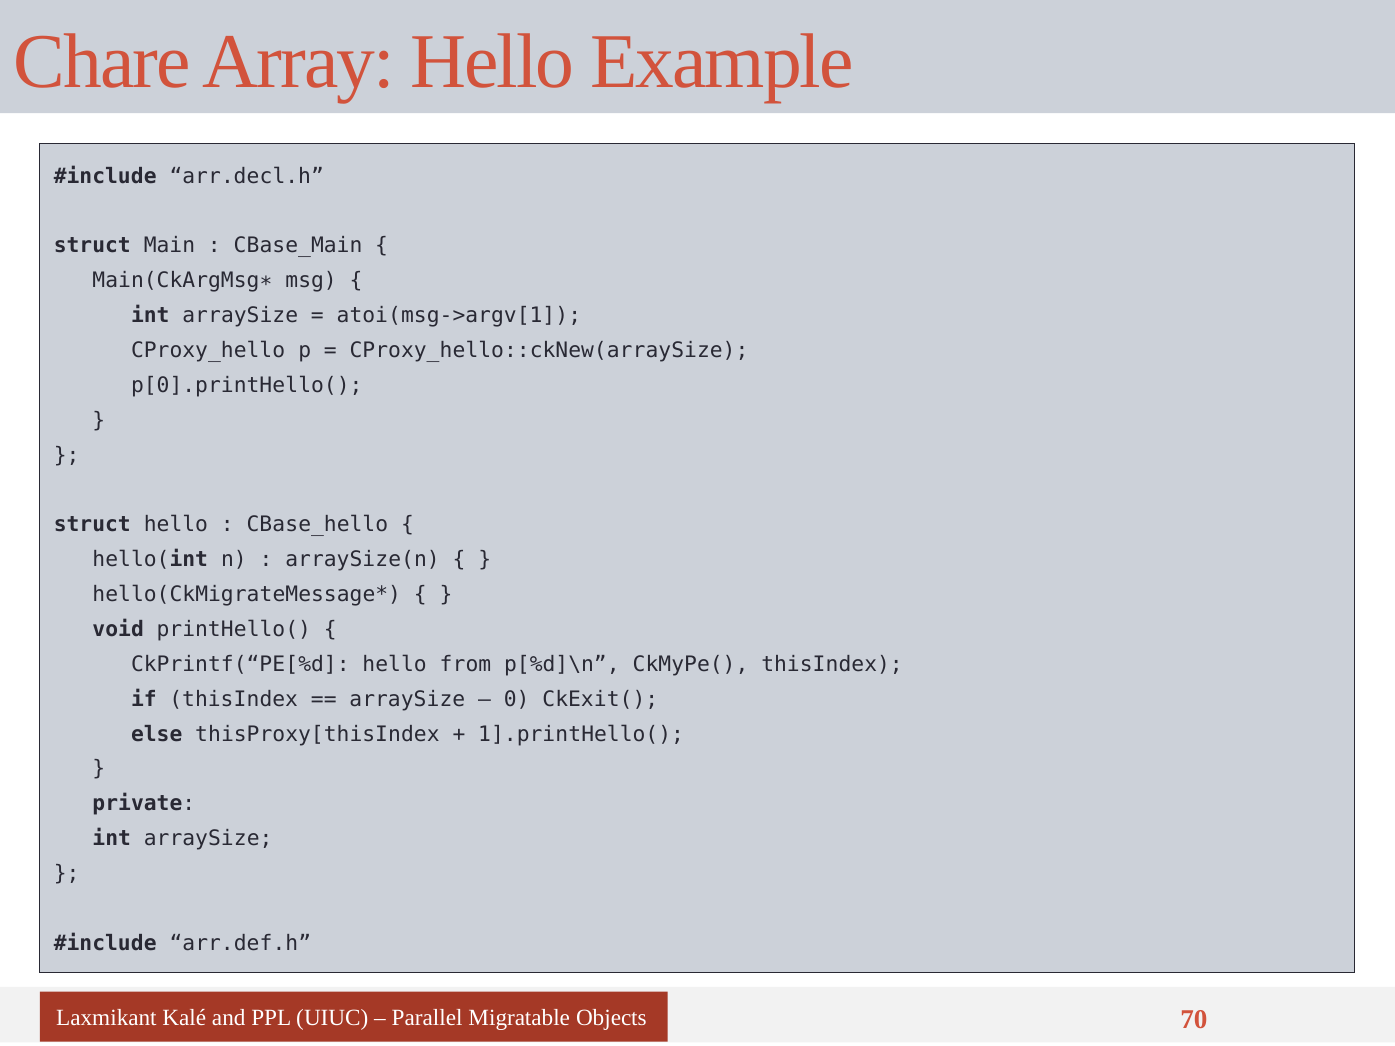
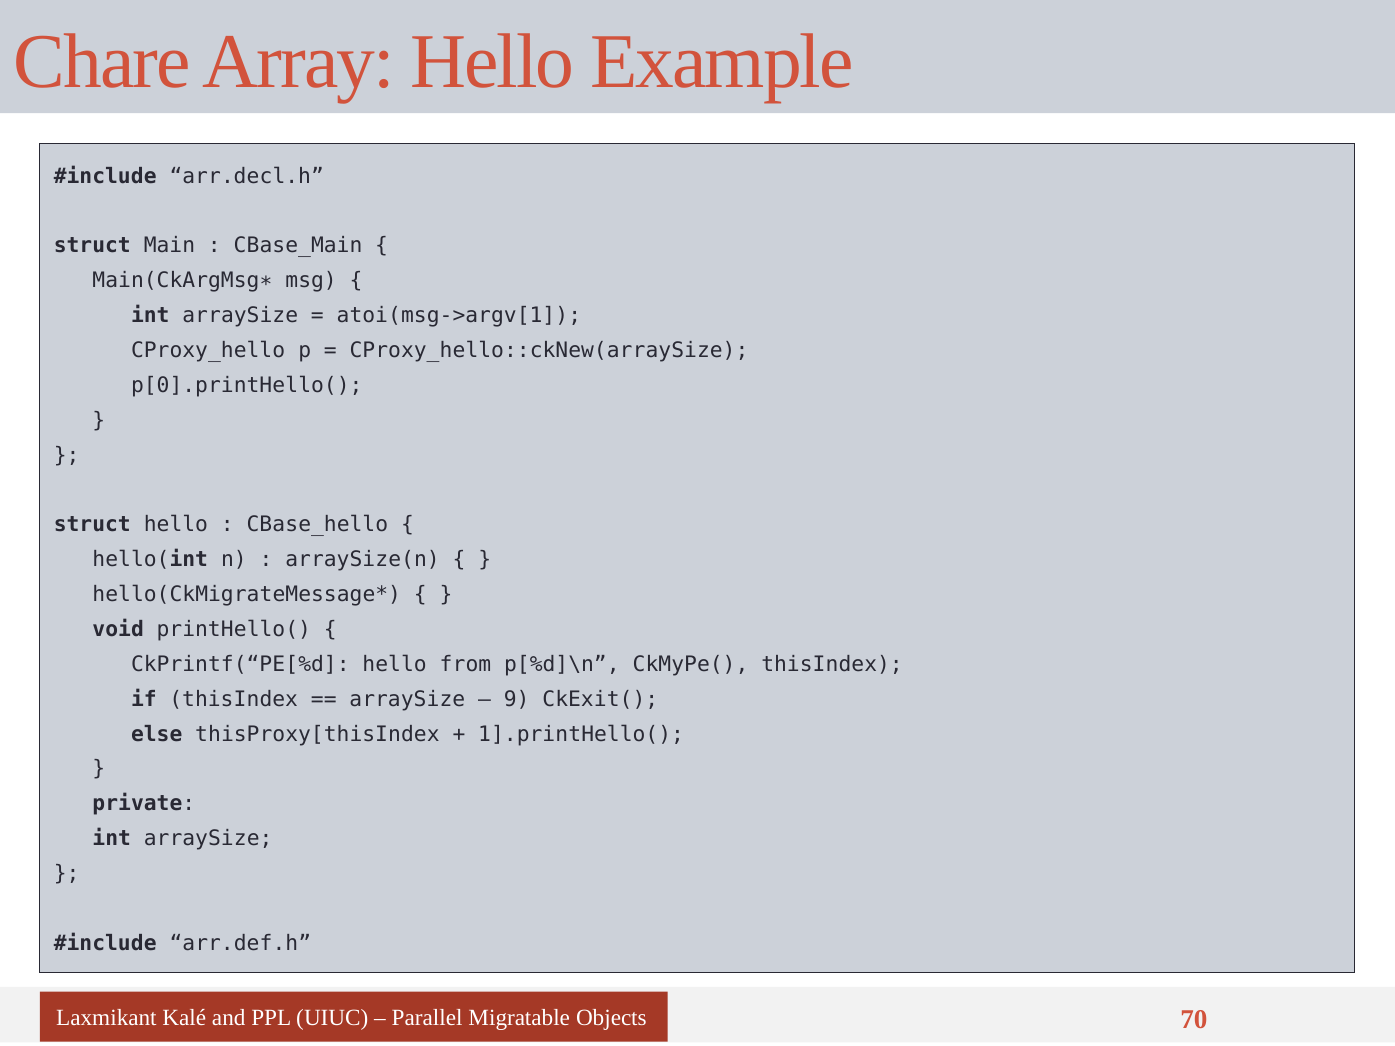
0: 0 -> 9 (517, 699)
